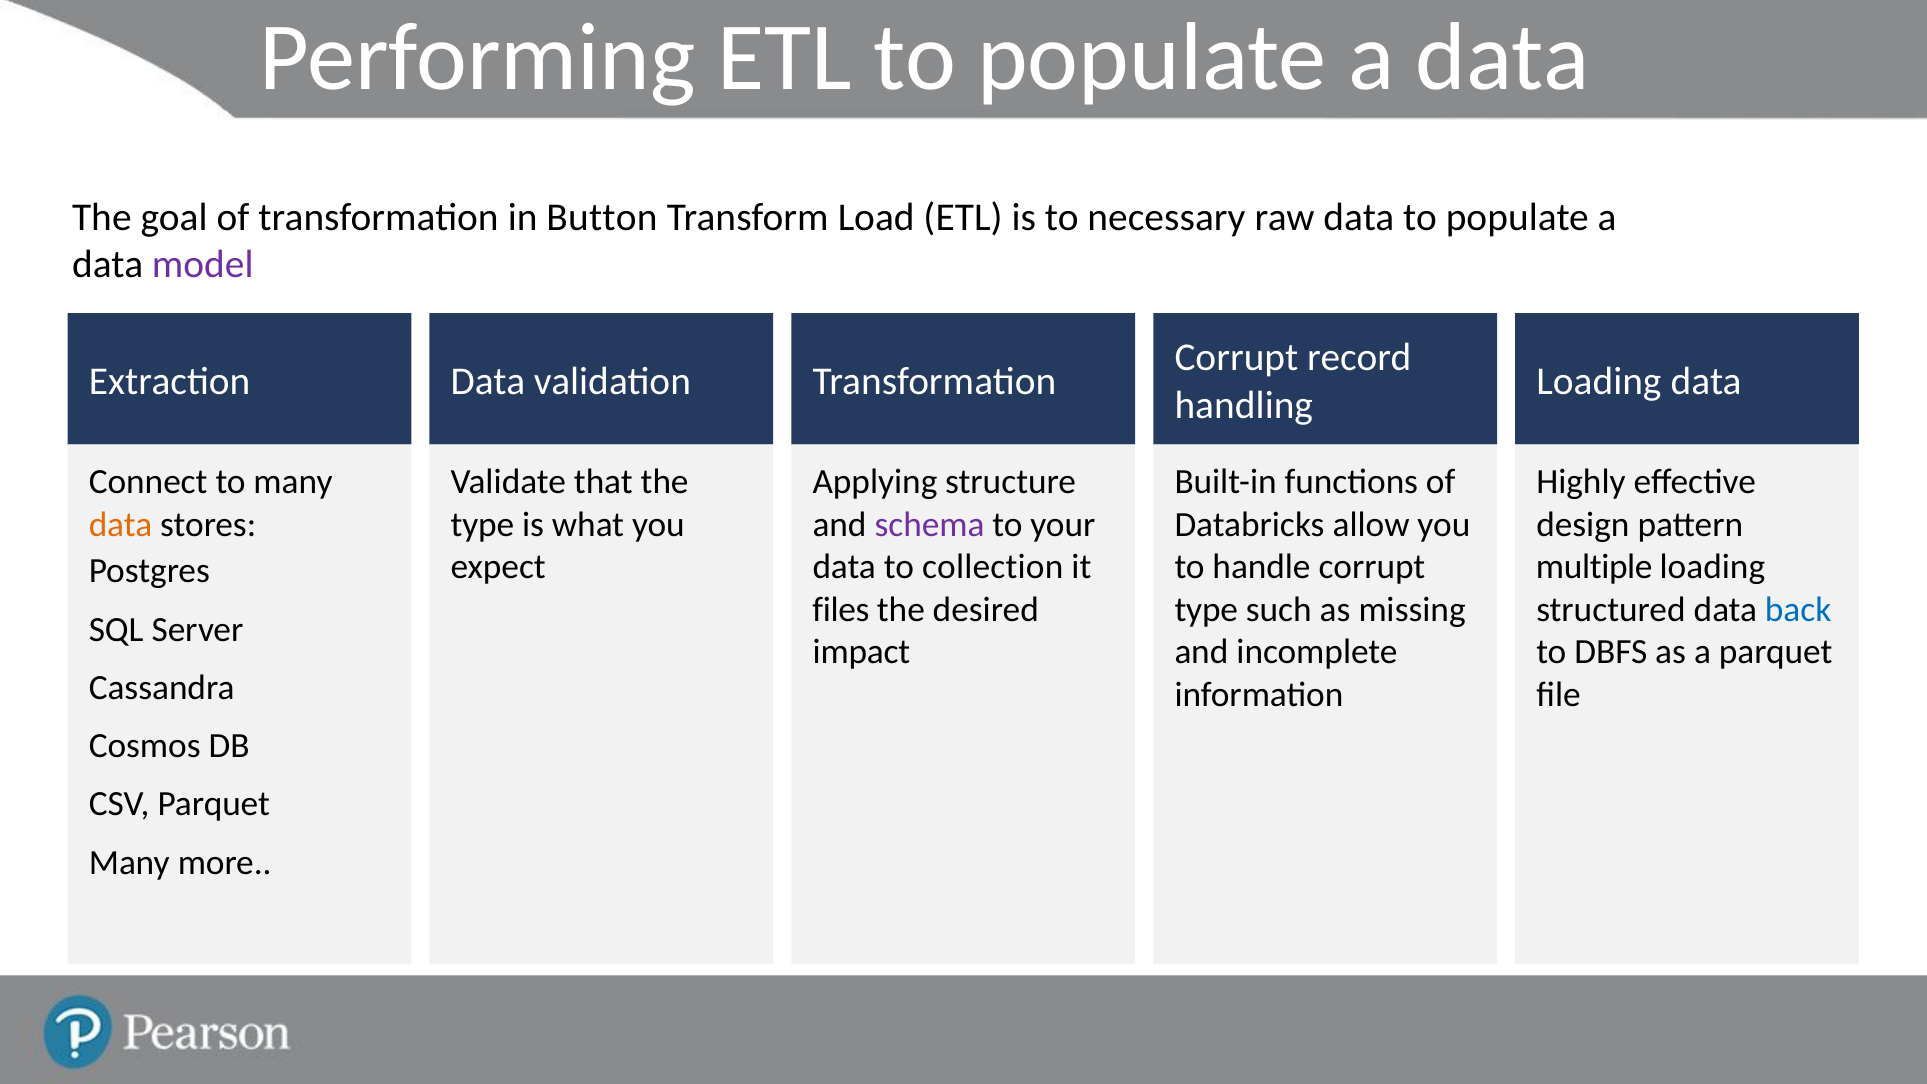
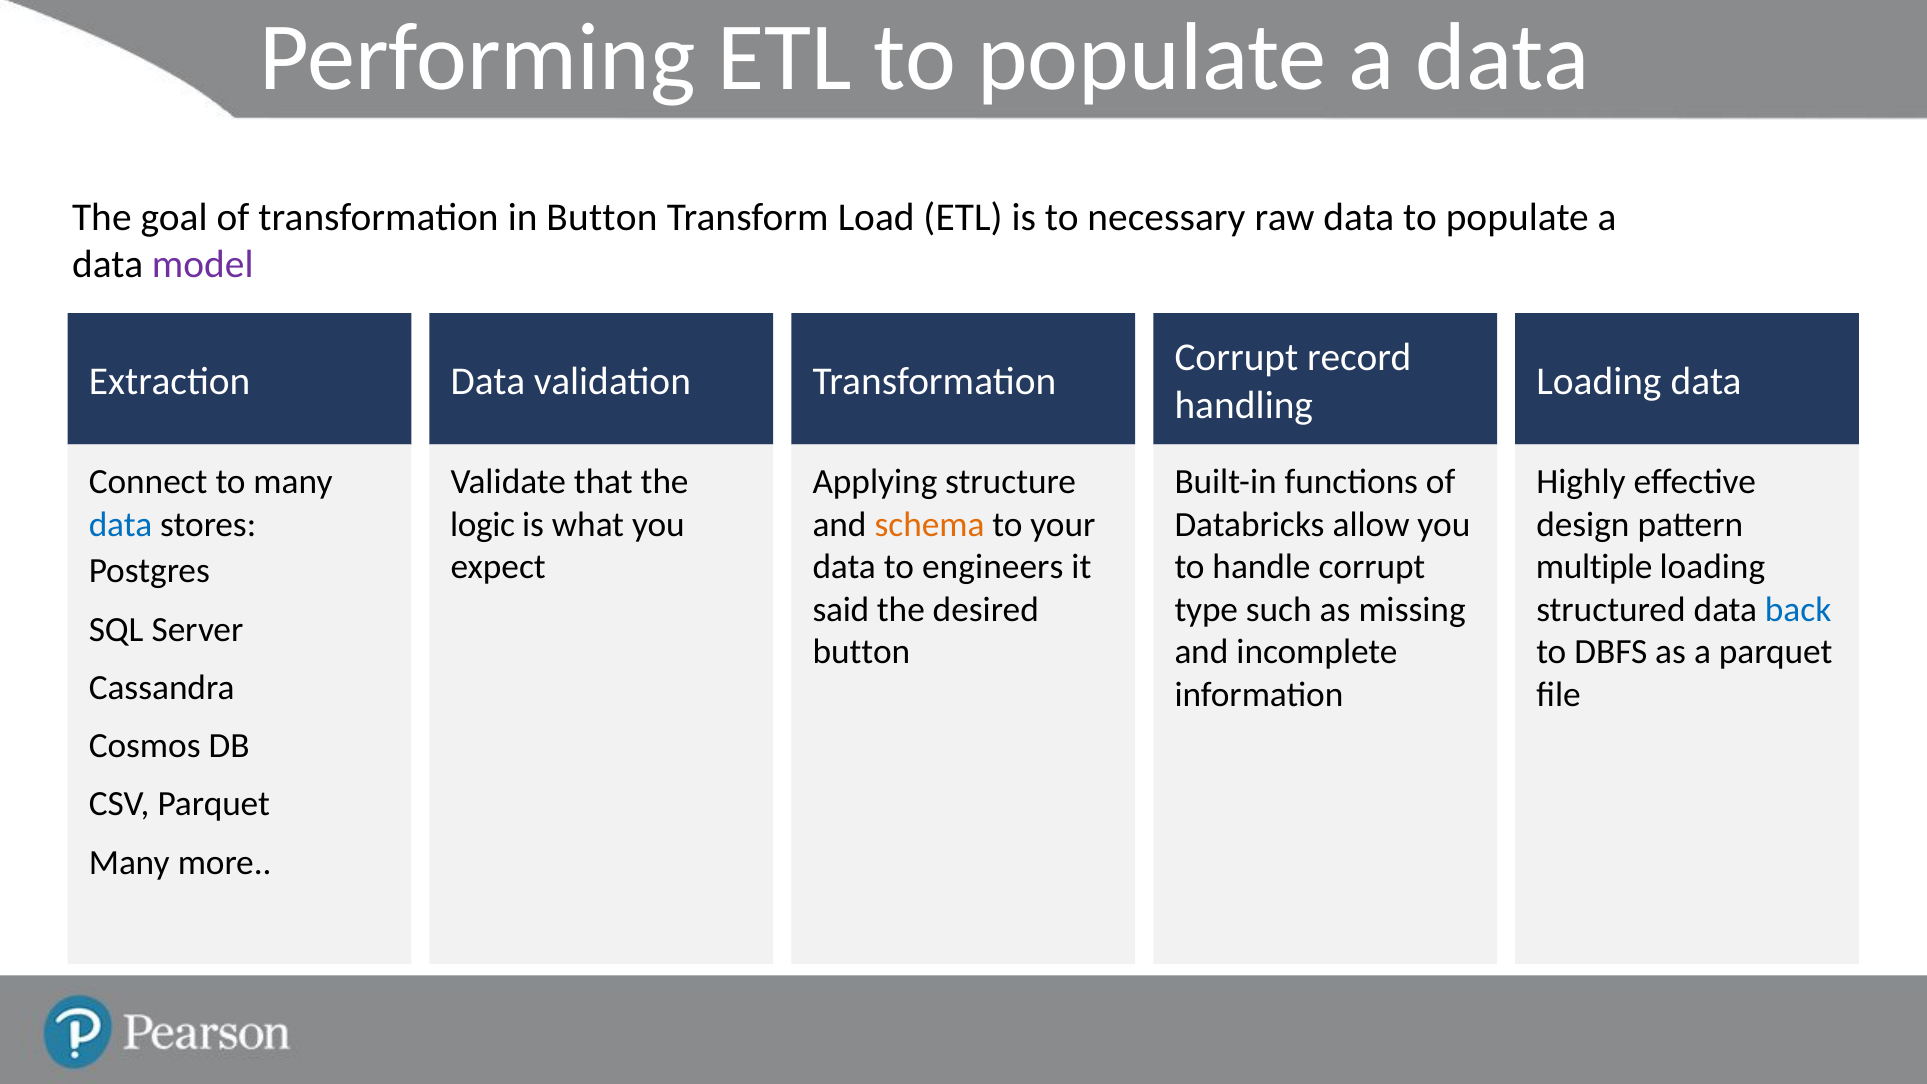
data colour: orange -> blue (121, 525)
type: type -> logic (483, 525)
schema colour: purple -> orange (930, 525)
collection: collection -> engineers (993, 567)
files: files -> said (841, 610)
impact: impact -> button (861, 652)
